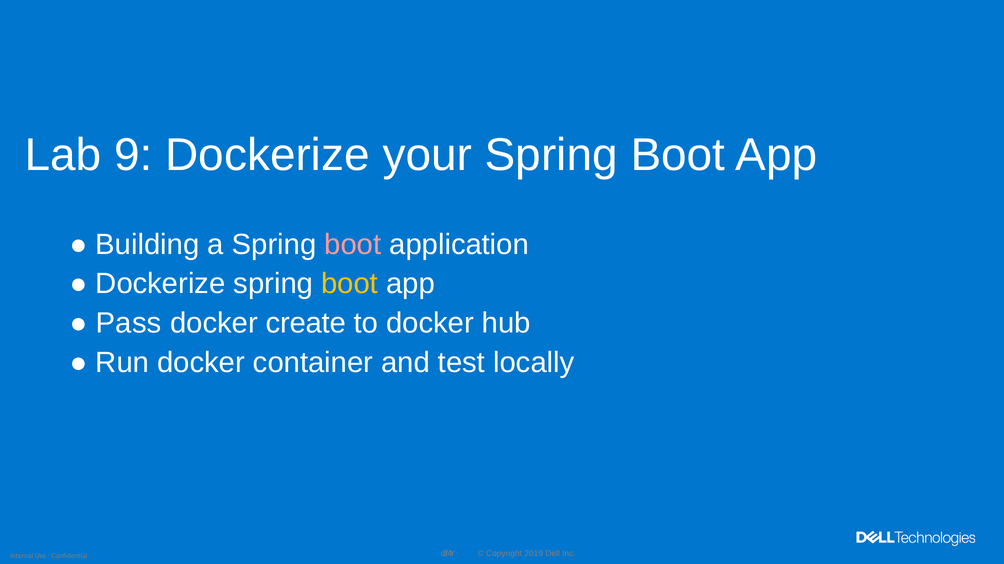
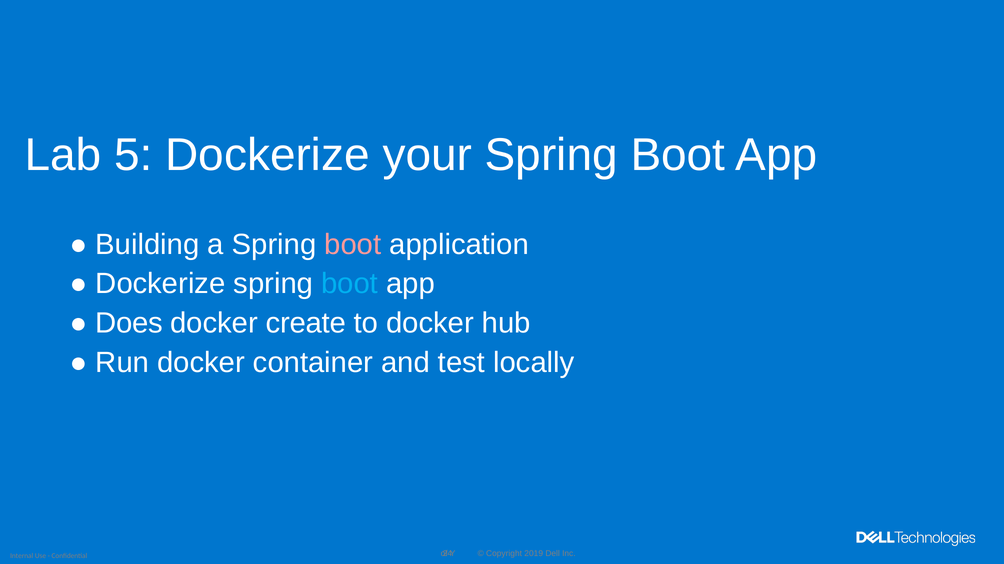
9: 9 -> 5 (133, 155)
boot colour: yellow -> light blue (350, 284)
Pass: Pass -> Does (129, 324)
